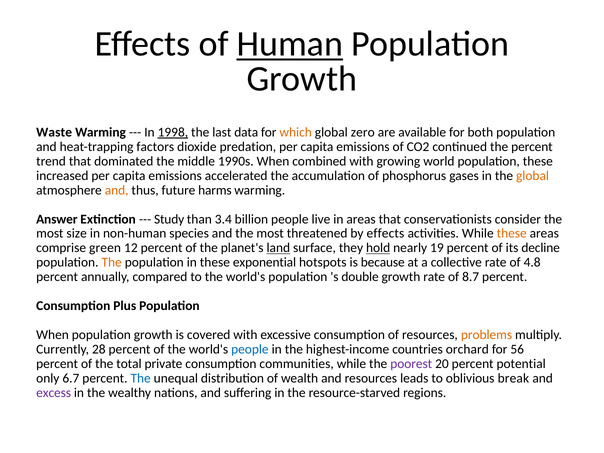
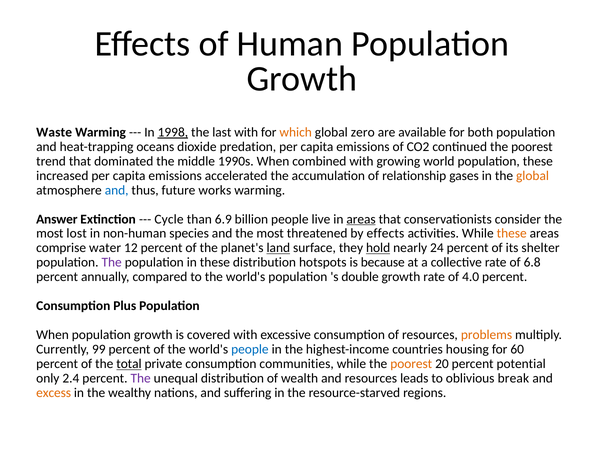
Human underline: present -> none (290, 44)
last data: data -> with (246, 132)
factors: factors -> oceans (155, 147)
continued the percent: percent -> poorest (532, 147)
phosphorus: phosphorus -> relationship (414, 176)
and colour: orange -> blue (117, 190)
harms: harms -> works (215, 190)
Study: Study -> Cycle (169, 219)
3.4: 3.4 -> 6.9 (223, 219)
areas underline: none -> present (361, 219)
size: size -> lost (77, 234)
green: green -> water (105, 248)
19: 19 -> 24 (437, 248)
decline: decline -> shelter (541, 248)
The colour: orange -> purple (112, 263)
these exponential: exponential -> distribution (264, 263)
4.8: 4.8 -> 6.8 (532, 263)
8.7: 8.7 -> 4.0 (471, 277)
28: 28 -> 99 (99, 349)
orchard: orchard -> housing (467, 349)
56: 56 -> 60 (517, 349)
total underline: none -> present (129, 364)
poorest colour: purple -> orange (411, 364)
6.7: 6.7 -> 2.4 (71, 378)
The colour: blue -> purple (141, 378)
excess colour: purple -> orange (54, 393)
